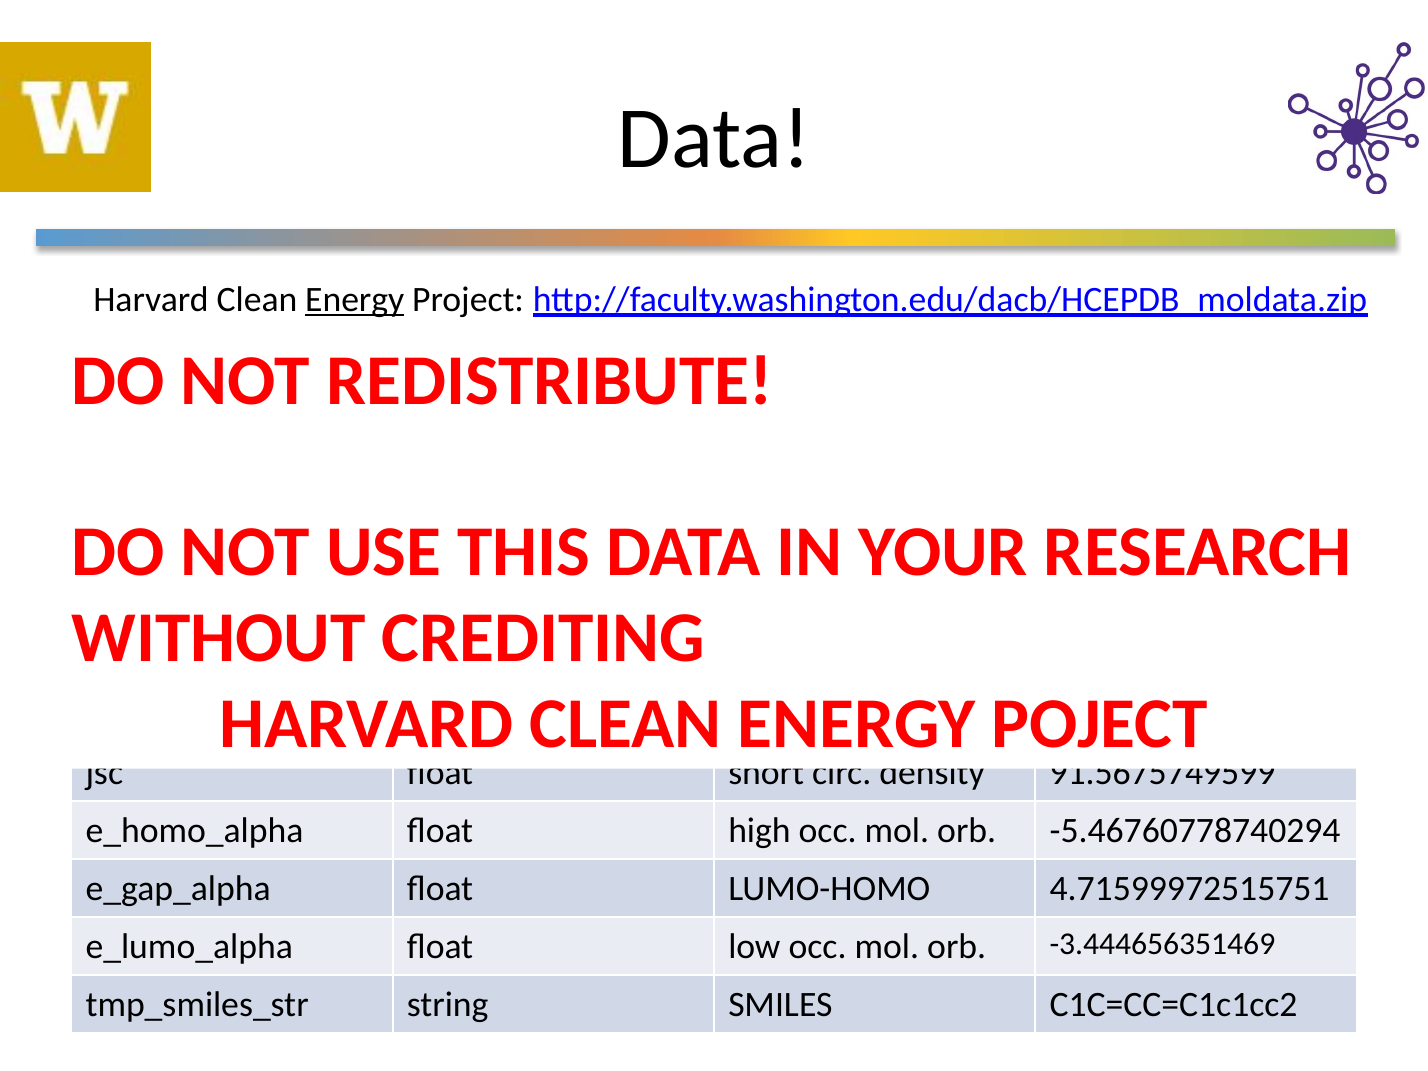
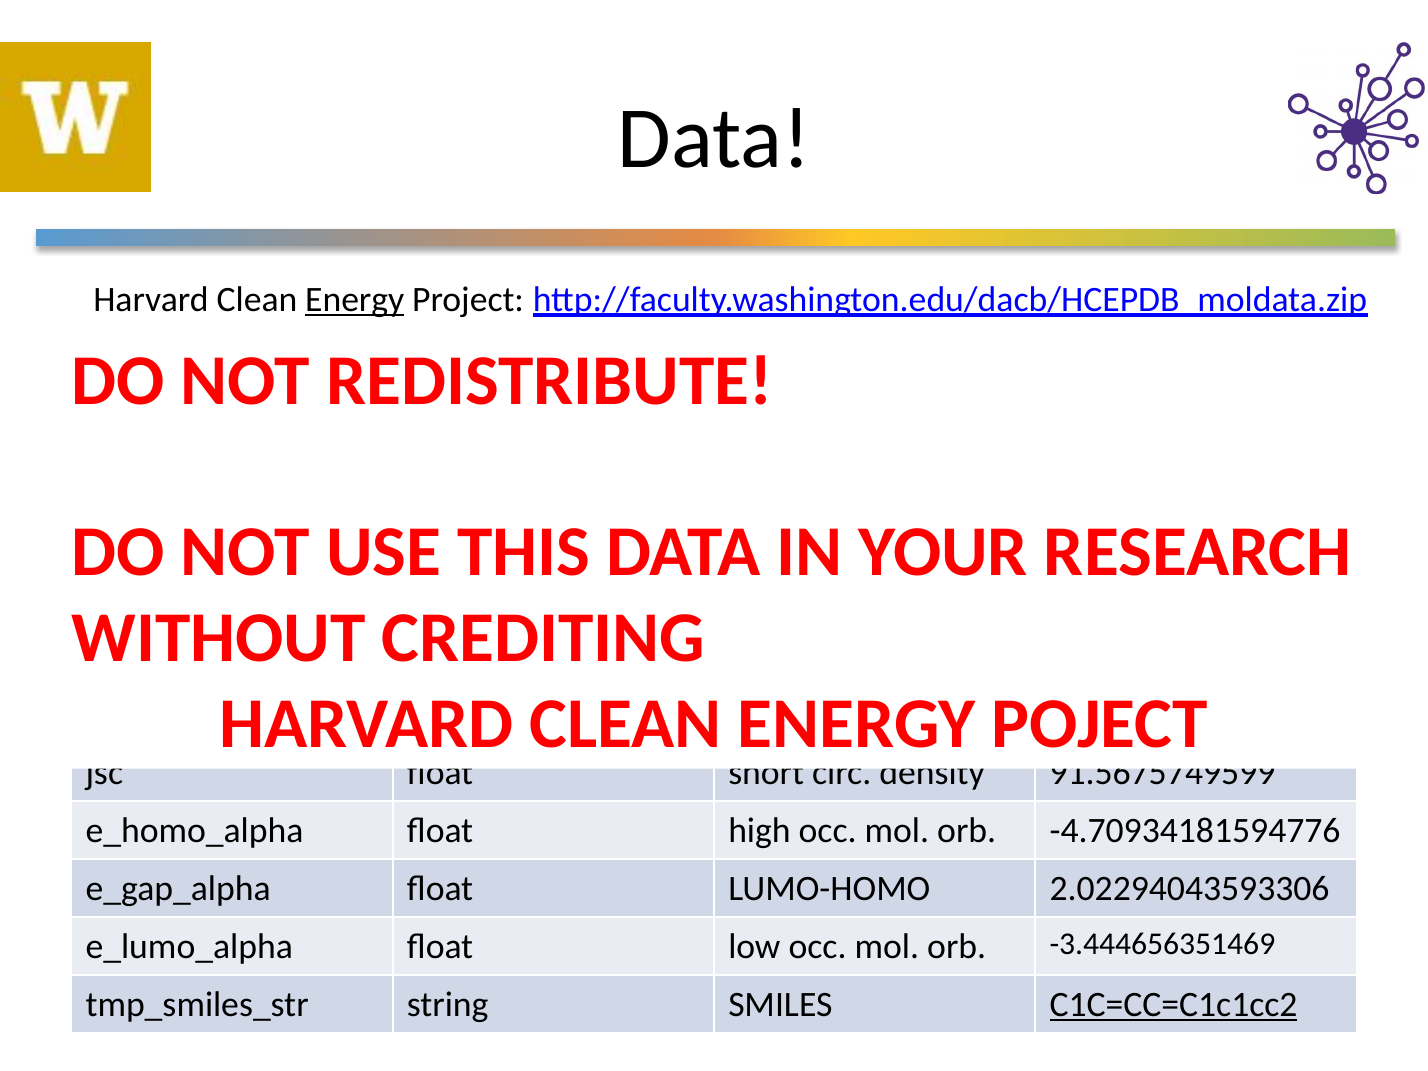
-5.46760778740294: -5.46760778740294 -> -4.70934181594776 (1195, 831)
4.71599972515751: 4.71599972515751 -> 2.02294043593306 (1190, 888)
C1C=CC=C1c1cc2 underline: none -> present (1174, 1004)
